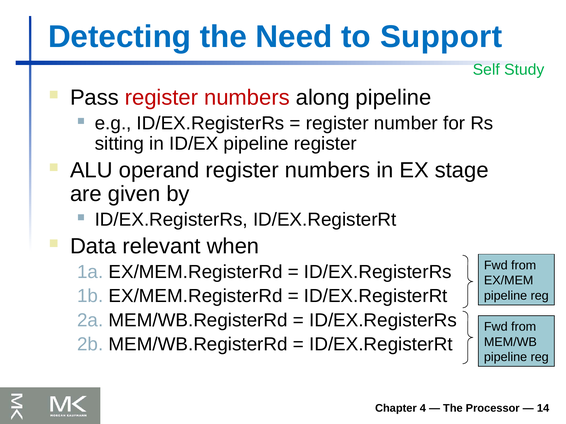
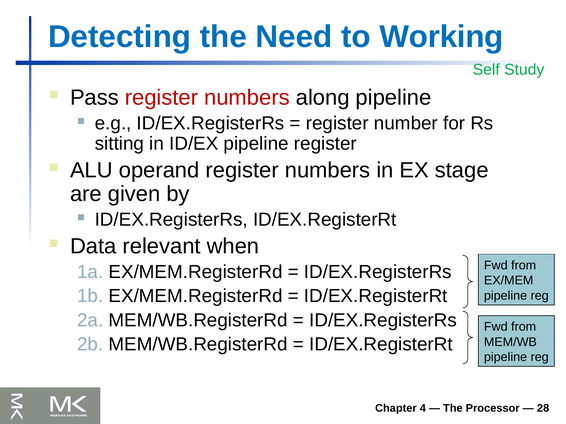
Support: Support -> Working (441, 37)
14: 14 -> 28 (543, 409)
